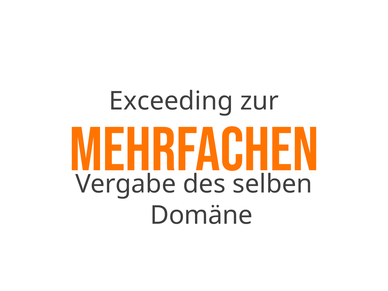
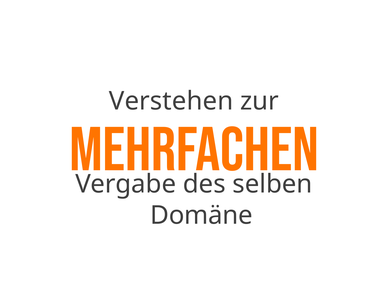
Exceeding: Exceeding -> Verstehen (171, 101)
